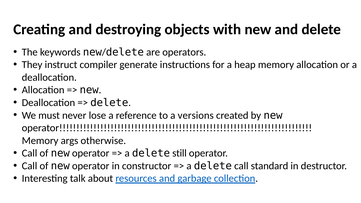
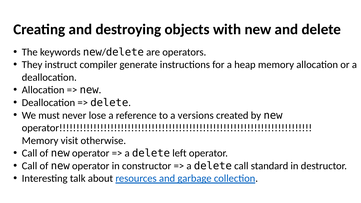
args: args -> visit (69, 141)
still: still -> left (179, 153)
